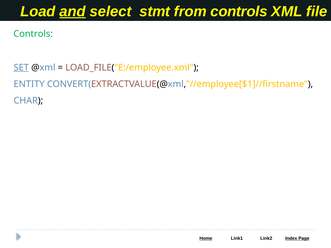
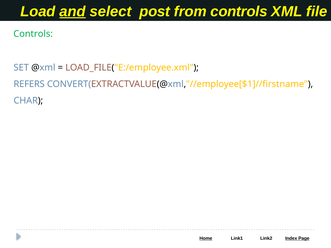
stmt: stmt -> post (155, 11)
SET underline: present -> none (21, 68)
ENTITY: ENTITY -> REFERS (29, 84)
